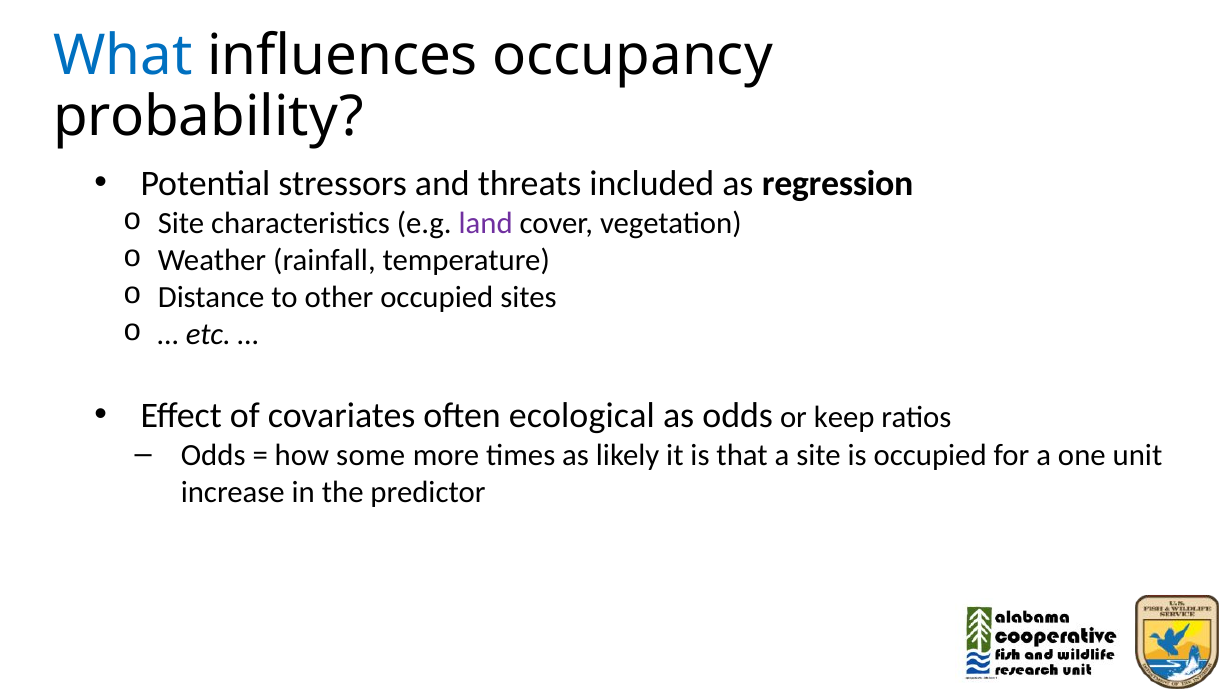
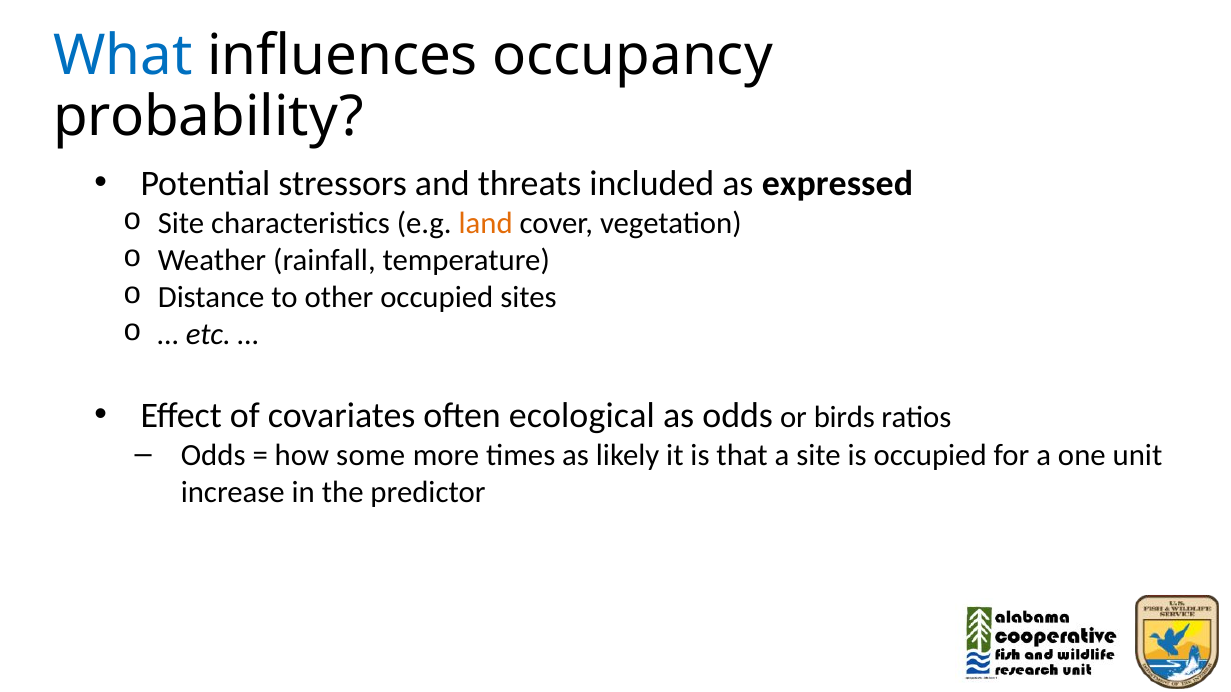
regression: regression -> expressed (837, 184)
land colour: purple -> orange (486, 224)
keep: keep -> birds (844, 418)
